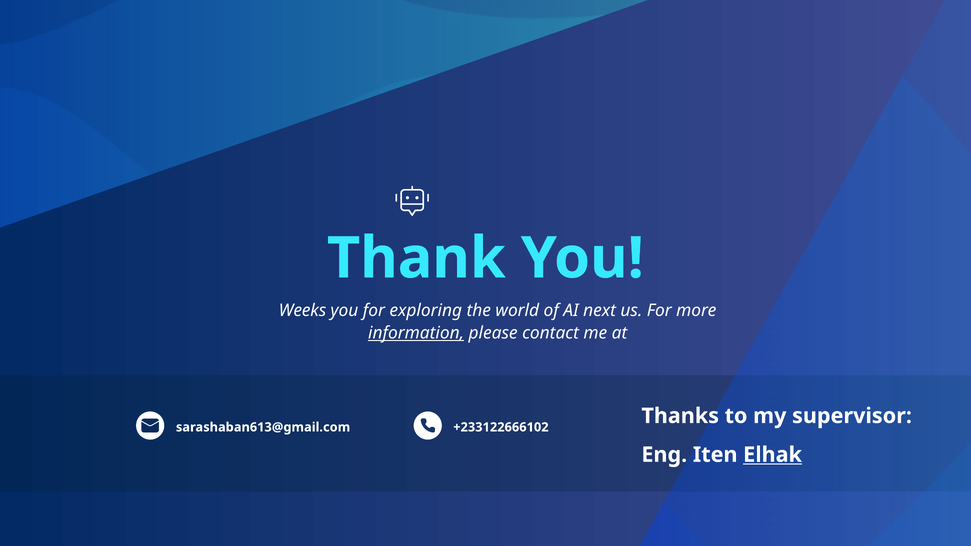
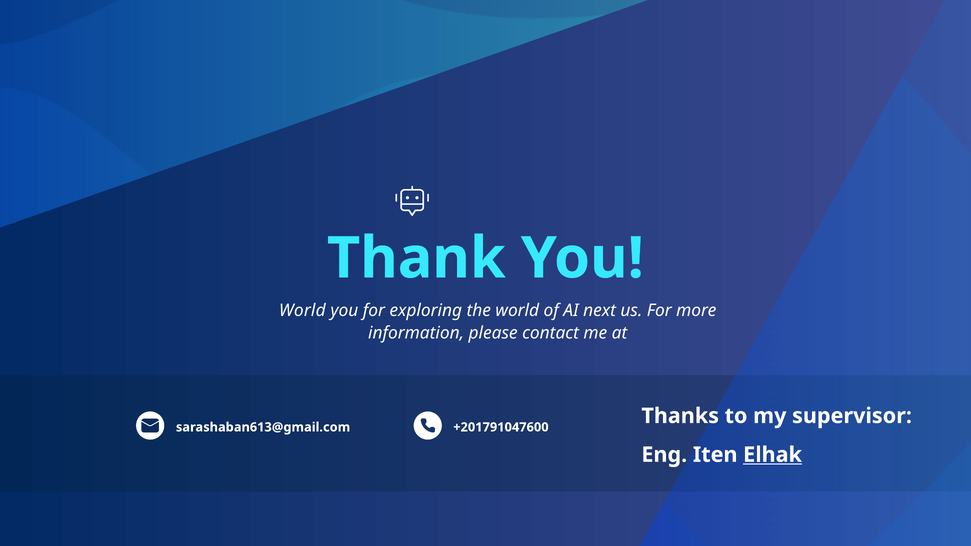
Weeks: Weeks -> World (302, 311)
information underline: present -> none (416, 333)
+233122666102: +233122666102 -> +201791047600 (501, 427)
